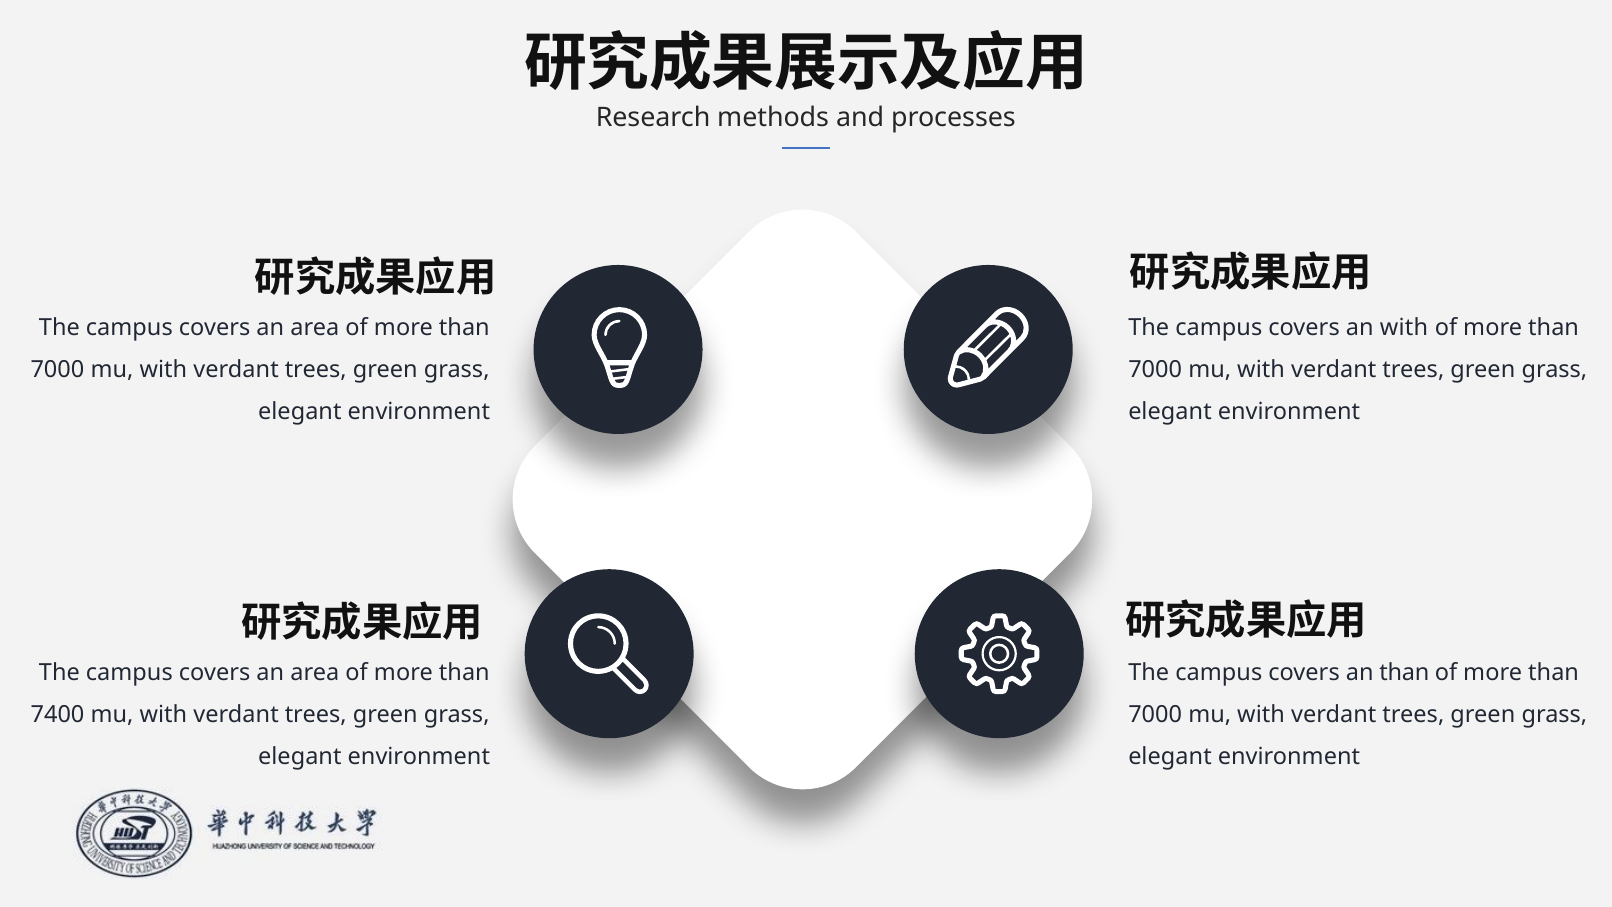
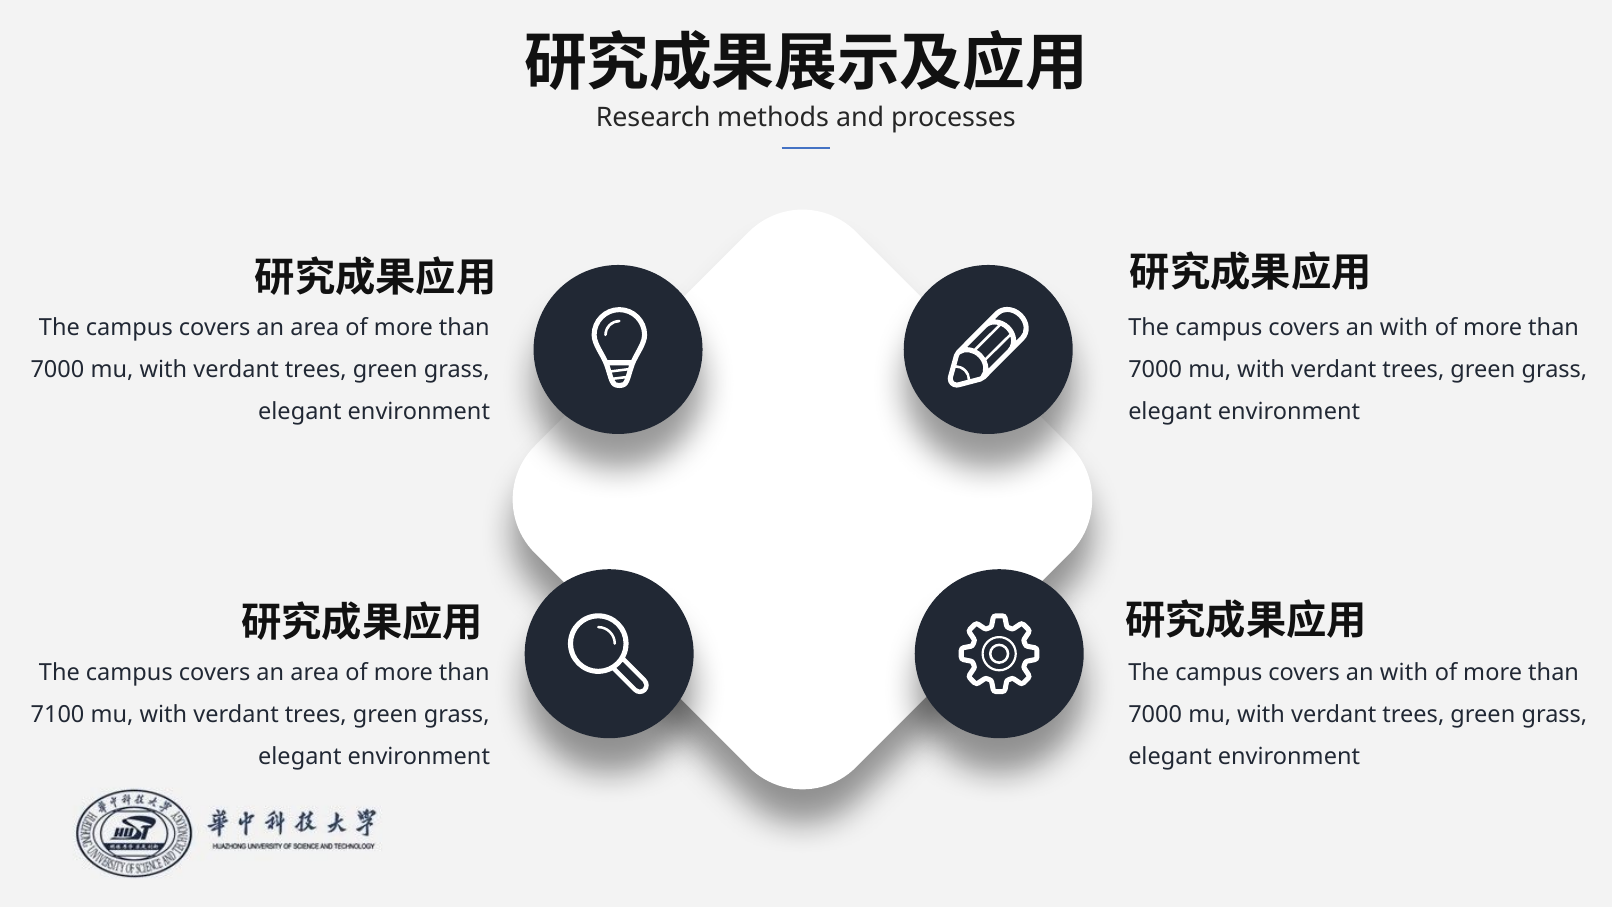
than: than -> with (1404, 672)
7400: 7400 -> 7100 (58, 715)
